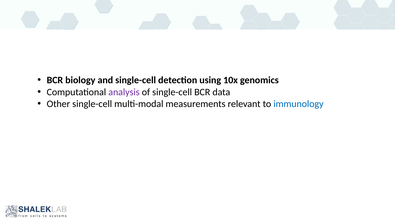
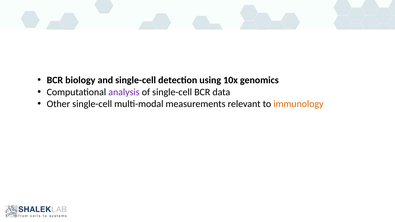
immunology colour: blue -> orange (298, 104)
